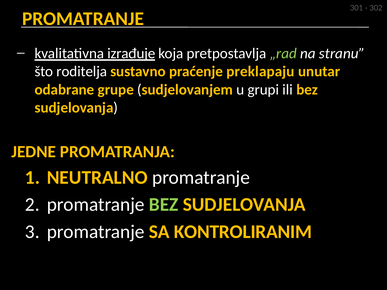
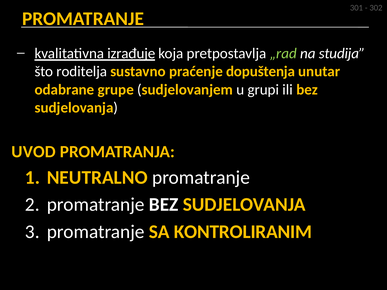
stranu: stranu -> studija (342, 53)
preklapaju: preklapaju -> dopuštenja (261, 72)
JEDNE: JEDNE -> UVOD (34, 152)
BEZ colour: light green -> white (164, 205)
